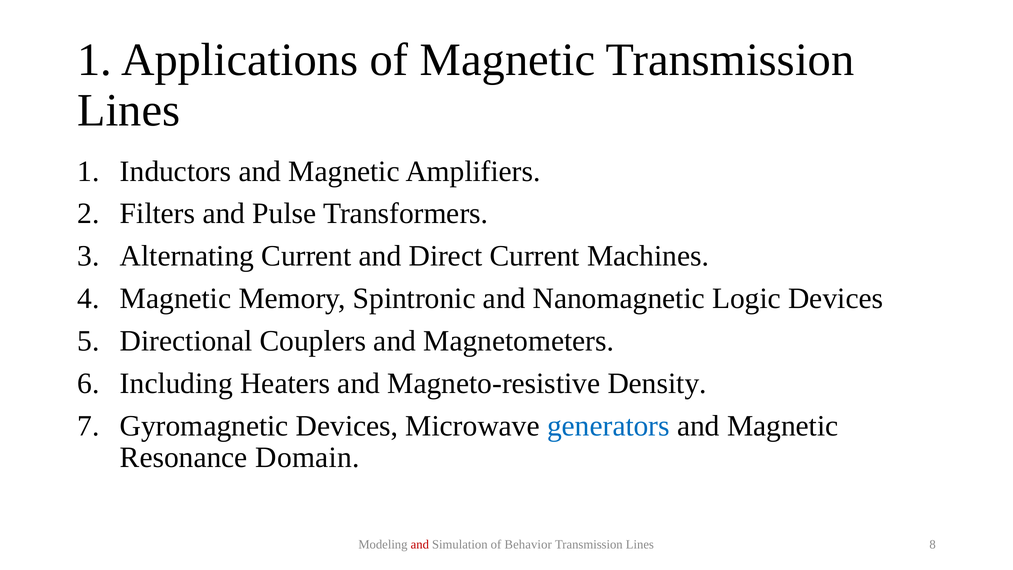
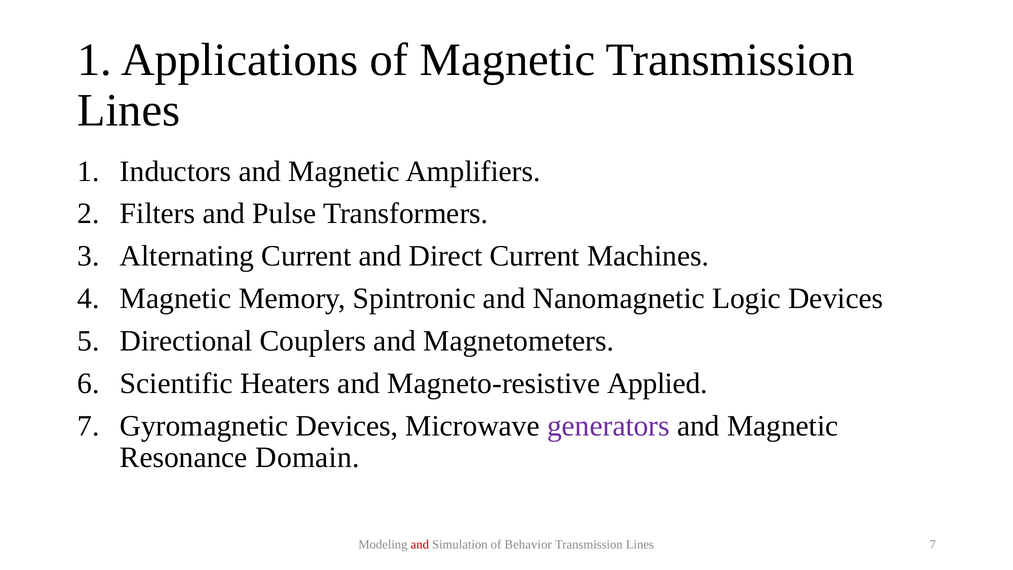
Including: Including -> Scientific (176, 383)
Density: Density -> Applied (657, 383)
generators colour: blue -> purple (608, 426)
Lines 8: 8 -> 7 (933, 544)
